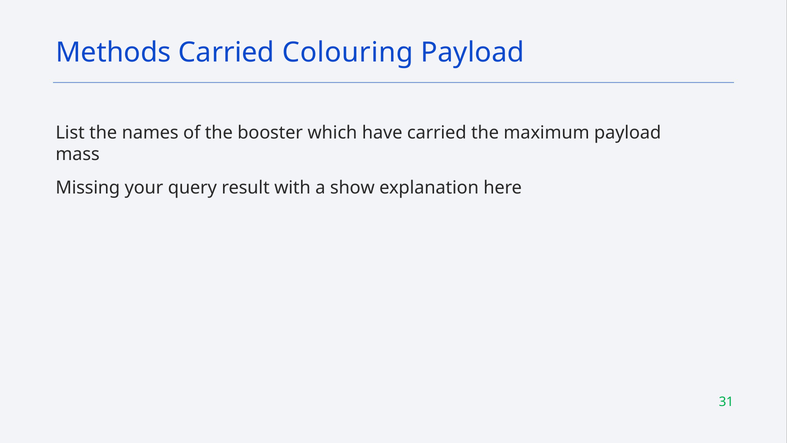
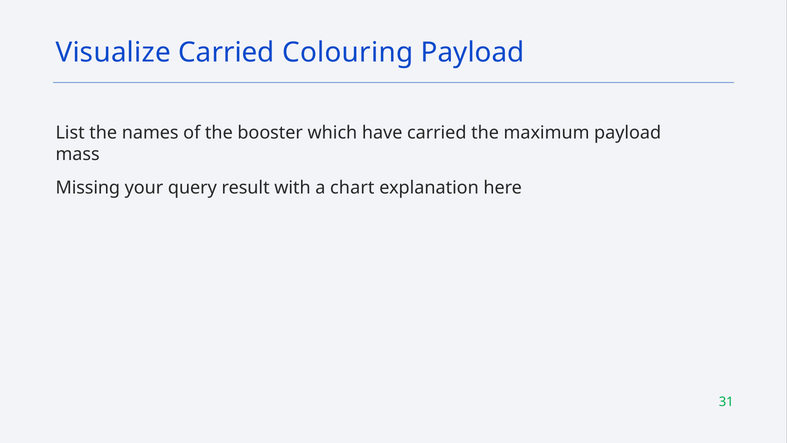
Methods: Methods -> Visualize (113, 53)
show: show -> chart (352, 188)
